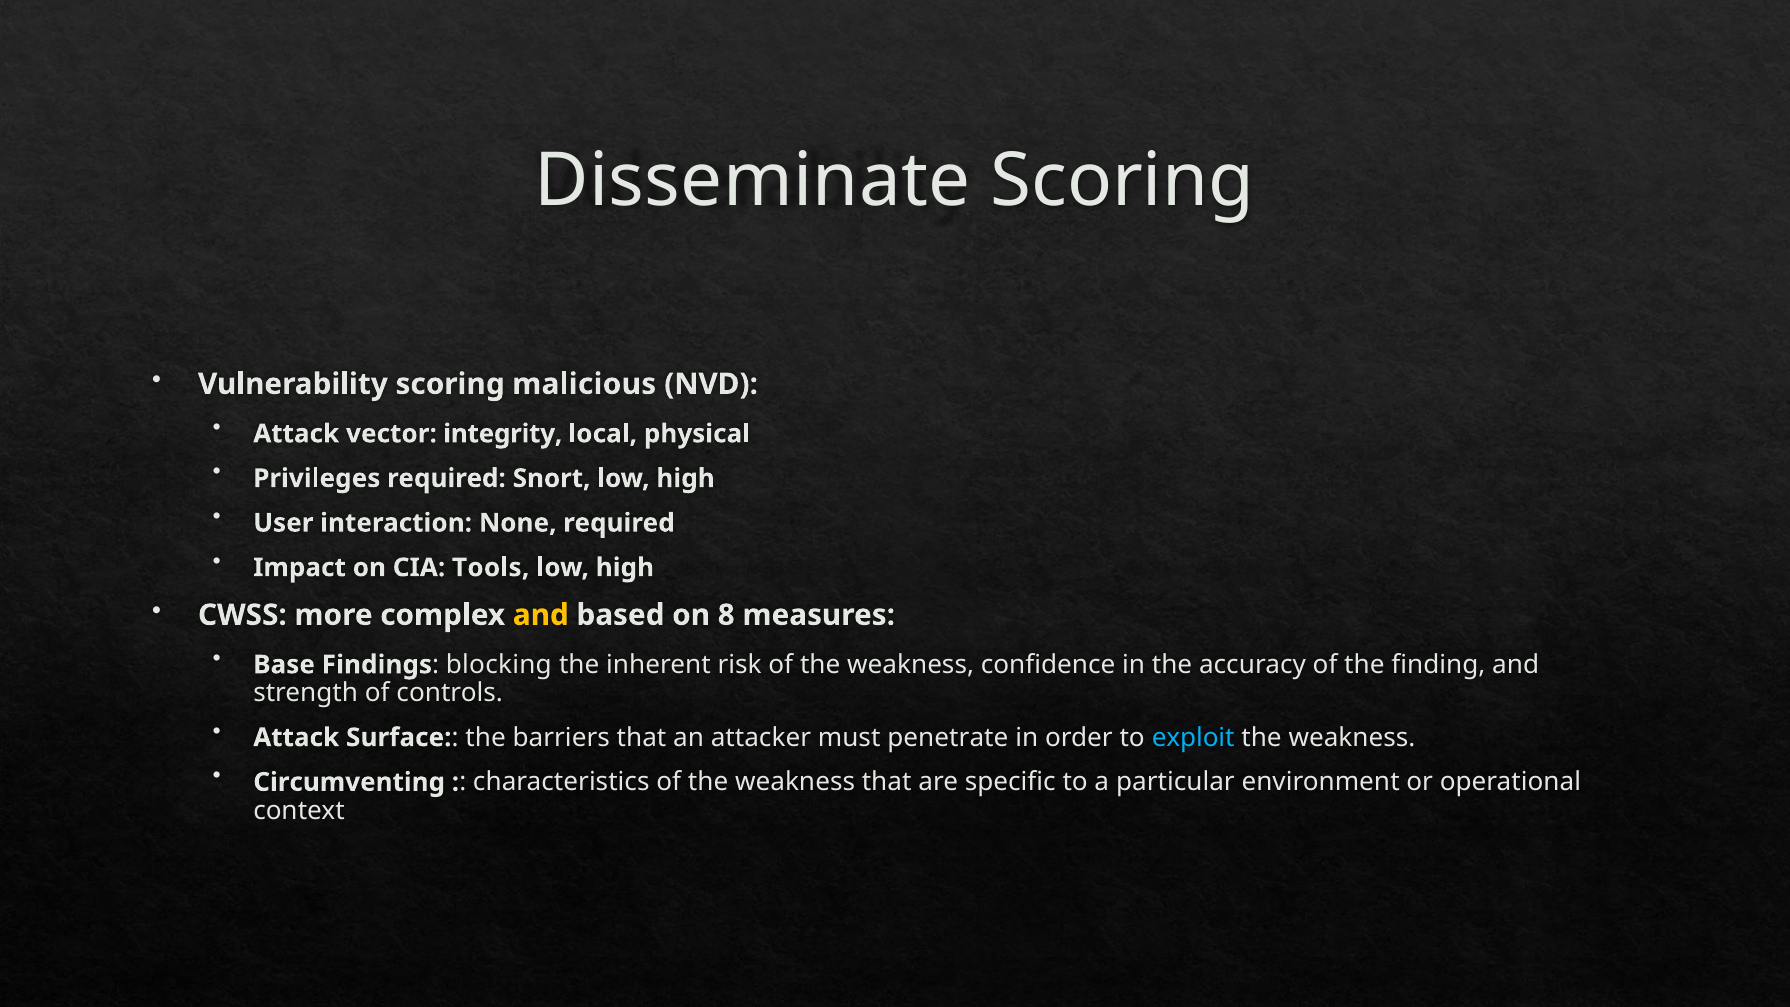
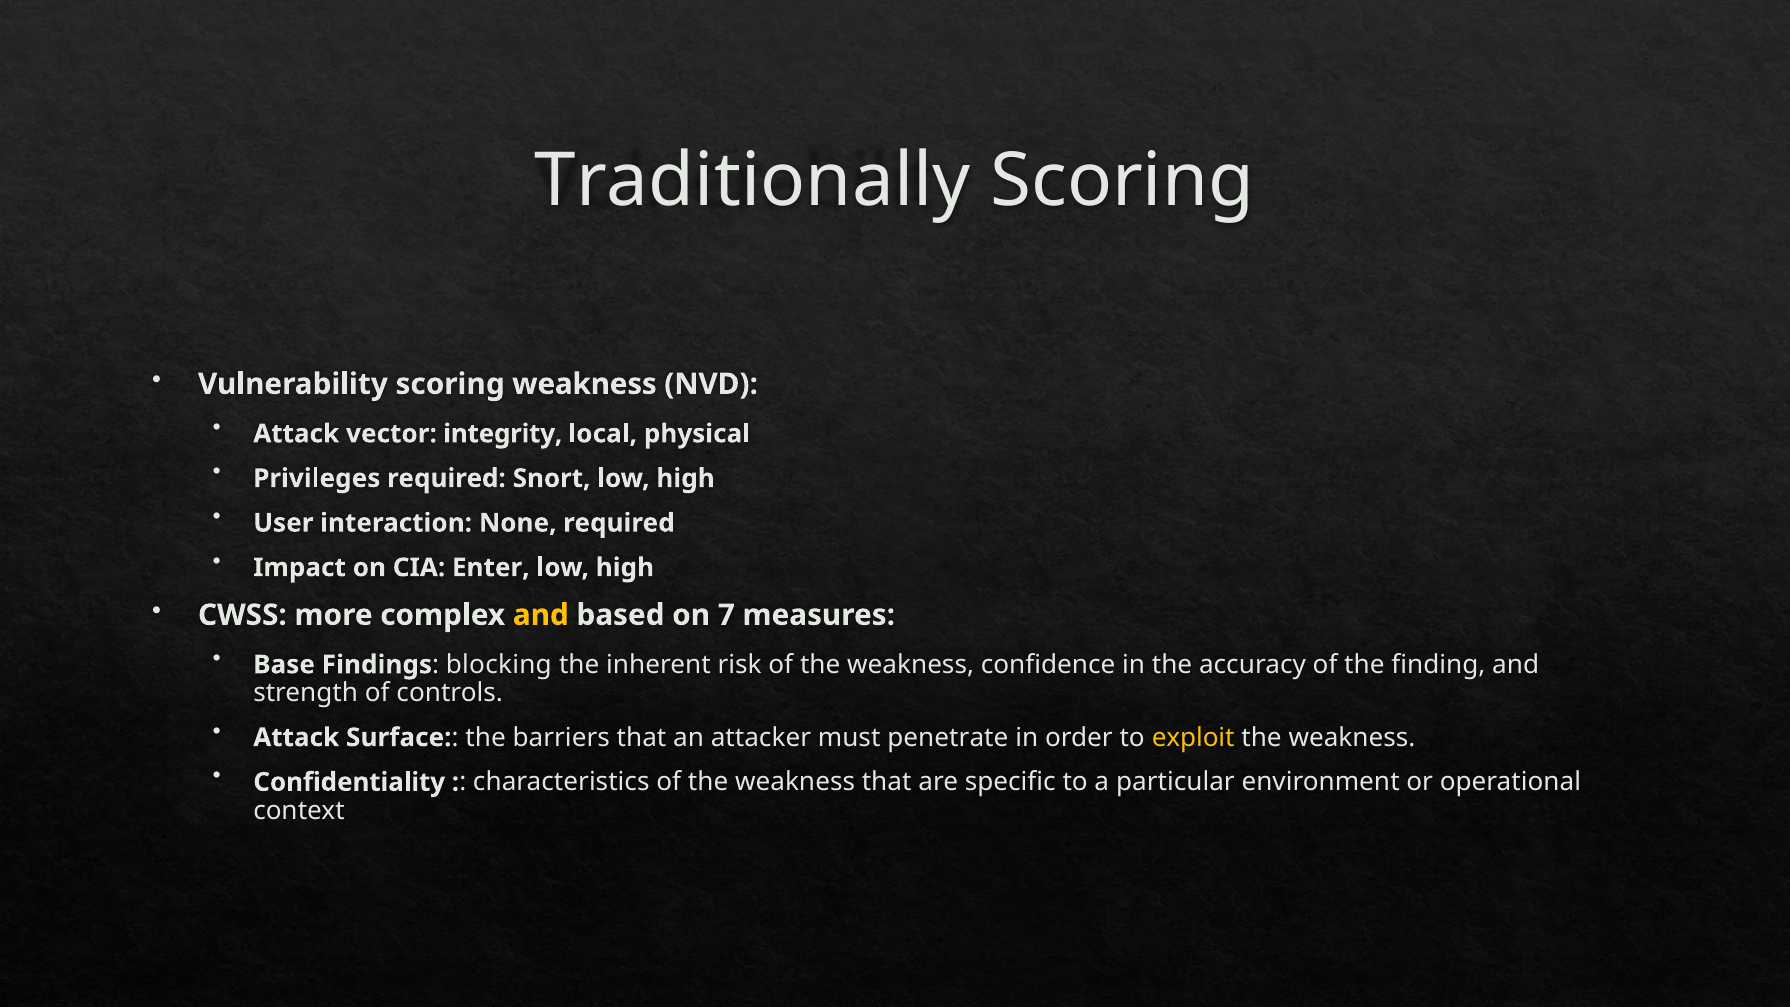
Disseminate: Disseminate -> Traditionally (753, 181)
scoring malicious: malicious -> weakness (584, 384)
Tools: Tools -> Enter (491, 568)
8: 8 -> 7 (726, 615)
exploit colour: light blue -> yellow (1193, 737)
Circumventing: Circumventing -> Confidentiality (349, 782)
